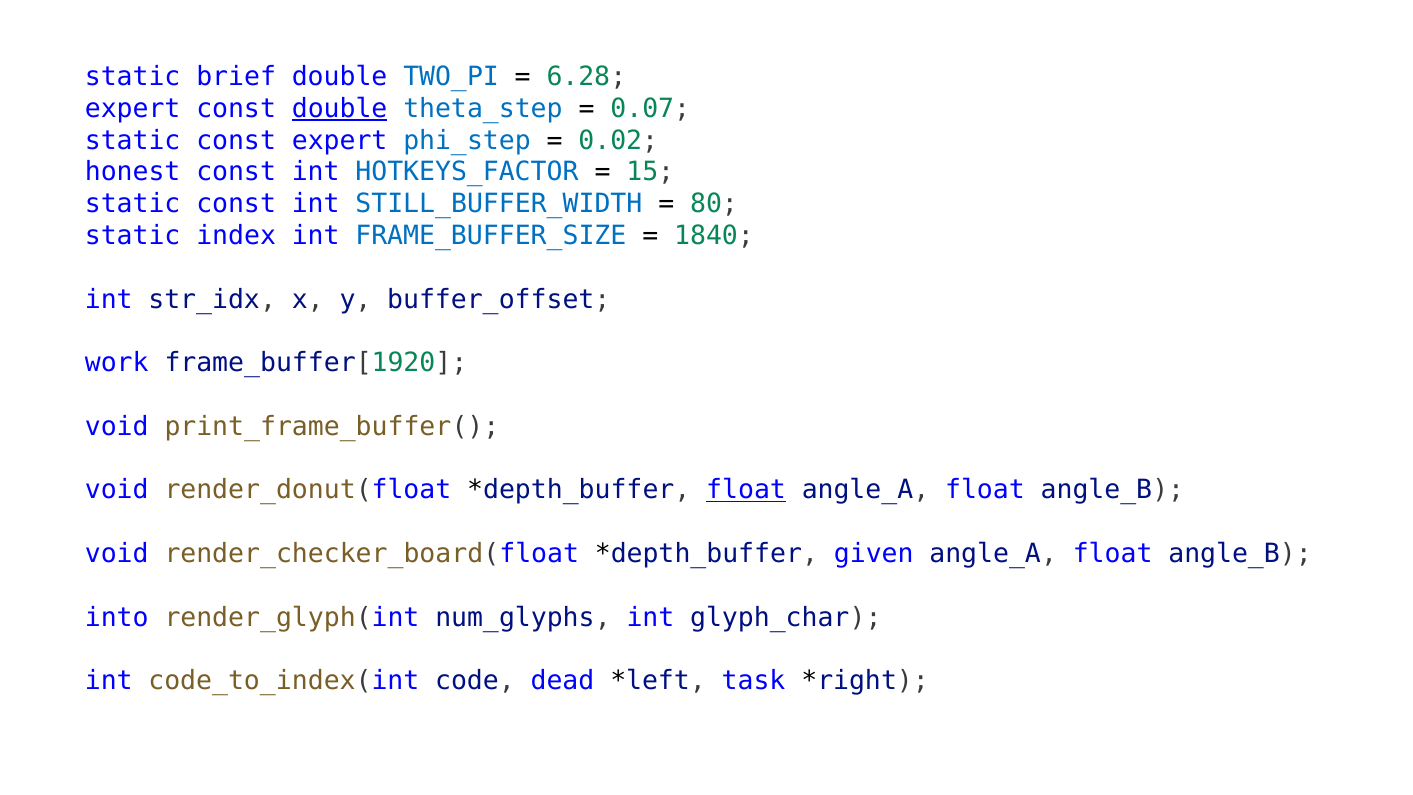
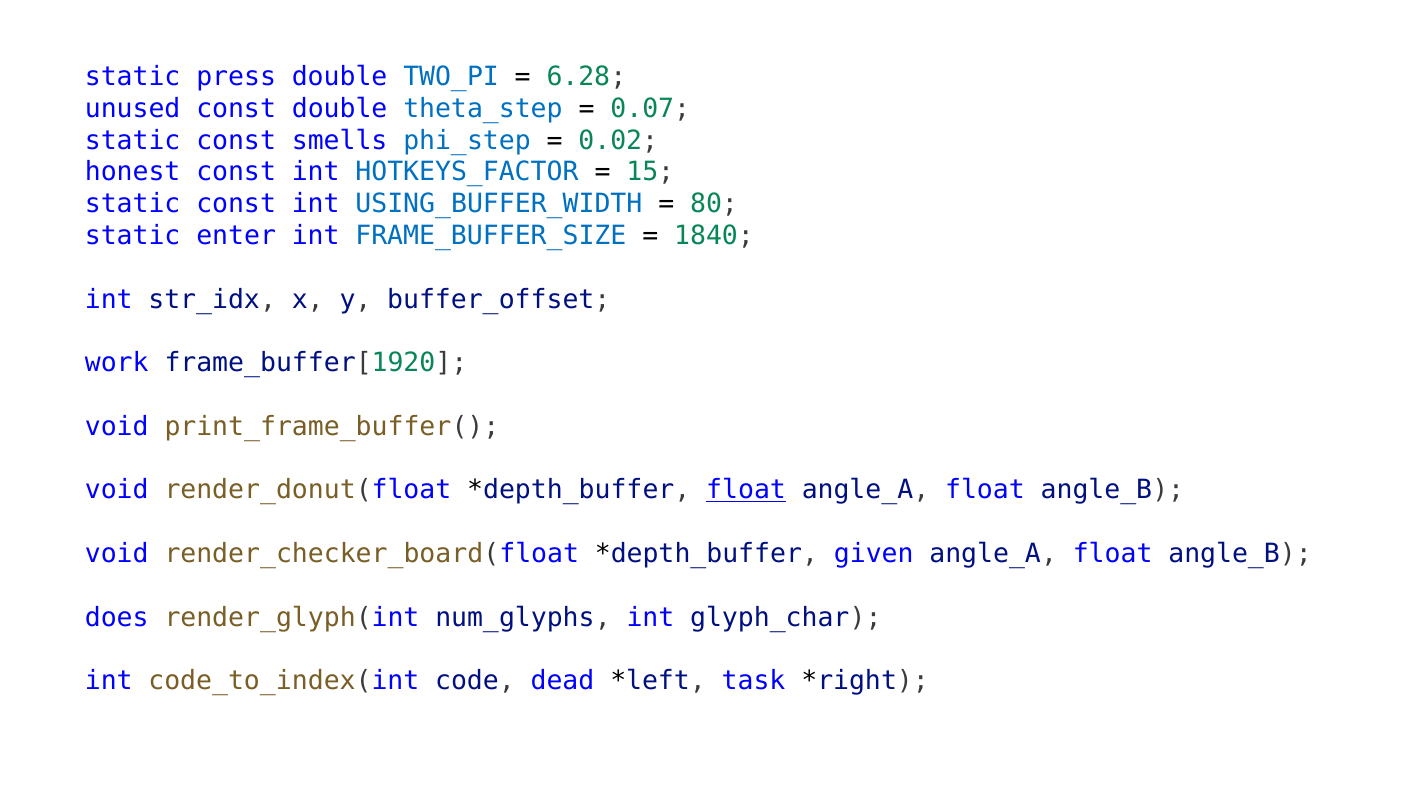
brief: brief -> press (236, 77)
expert: expert -> unused (133, 109)
double underline: present -> none (340, 109)
const expert: expert -> smells (340, 140)
STILL_BUFFER_WIDTH: STILL_BUFFER_WIDTH -> USING_BUFFER_WIDTH (499, 204)
index: index -> enter (236, 236)
into: into -> does (117, 617)
